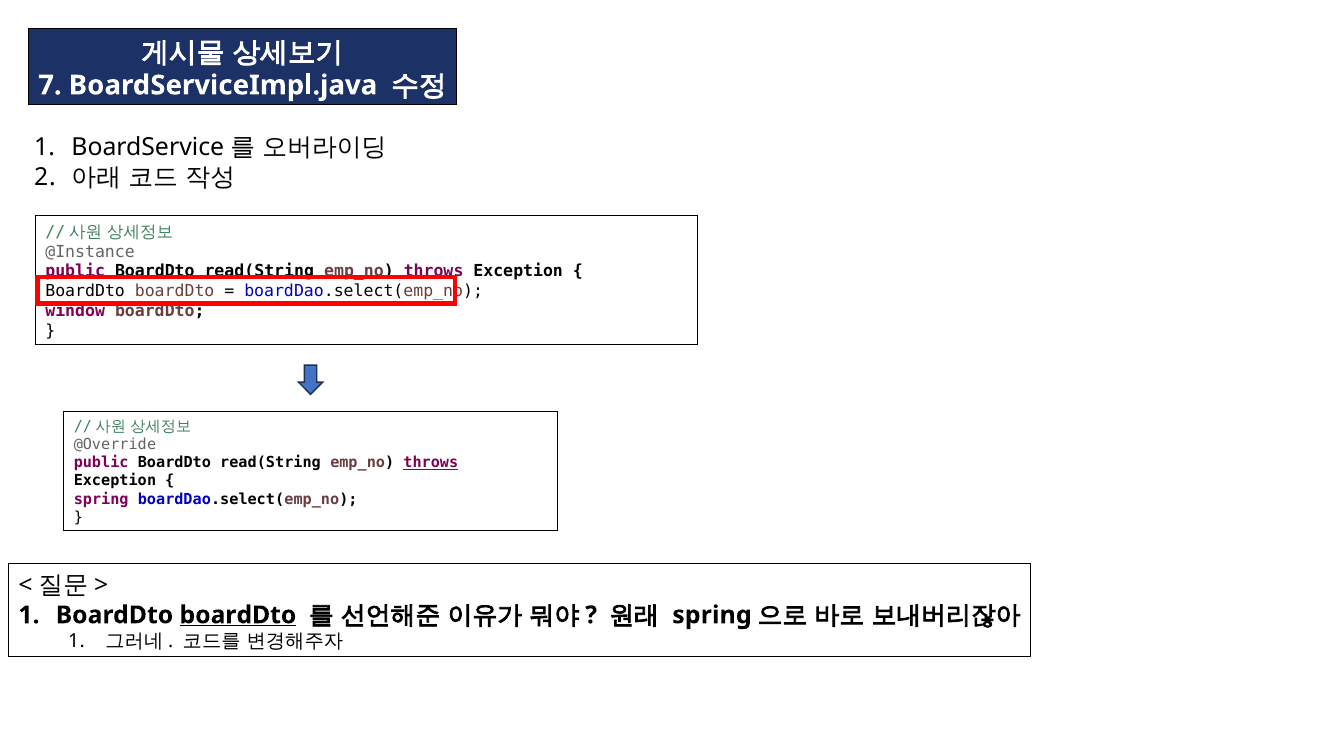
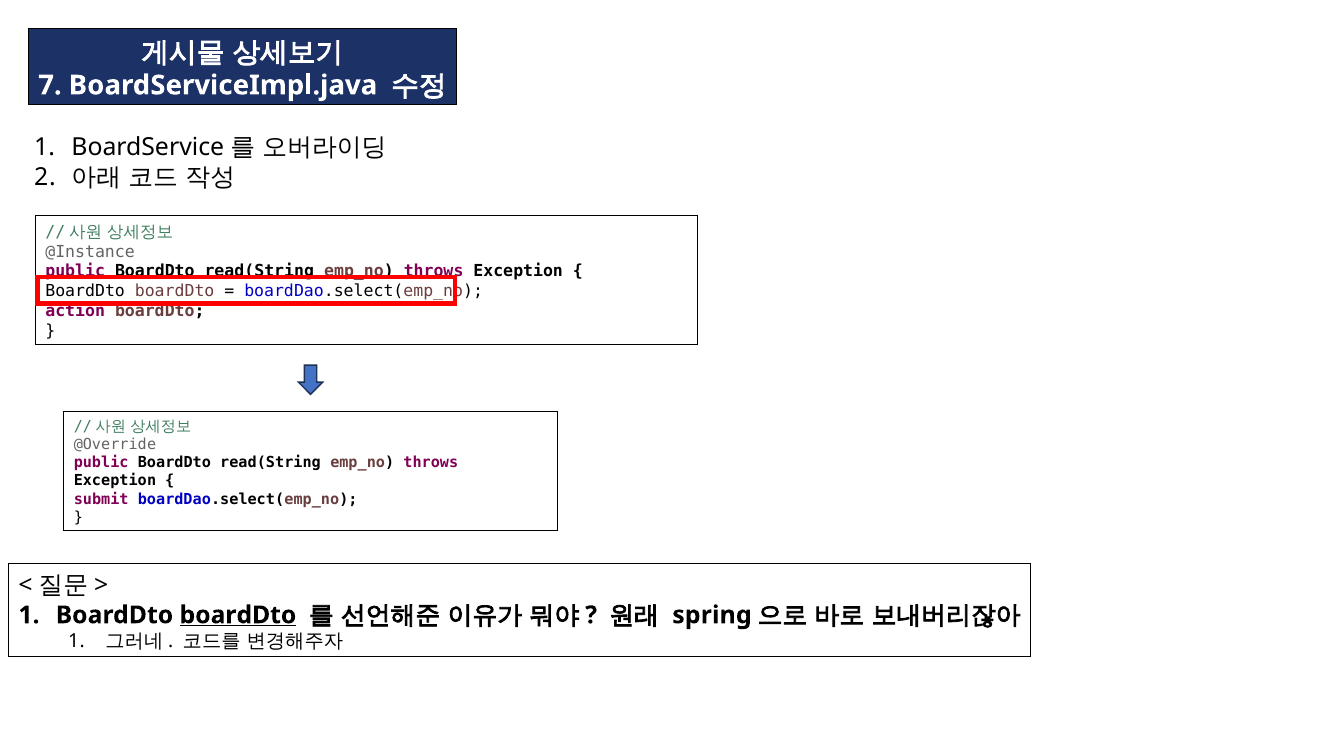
window: window -> action (75, 311)
throws underline: present -> none (431, 462)
spring: spring -> submit (101, 499)
